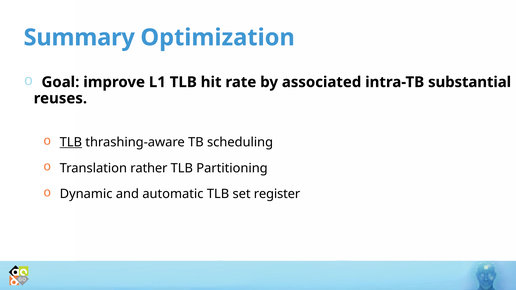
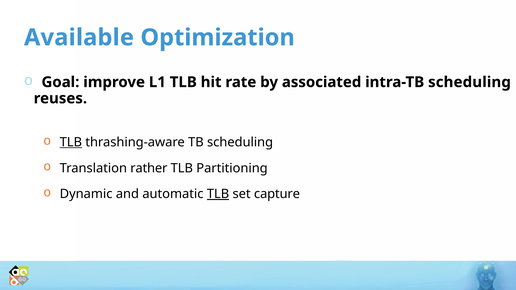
Summary: Summary -> Available (79, 38)
intra-TB substantial: substantial -> scheduling (469, 82)
TLB underline: none -> present (218, 194)
register: register -> capture (277, 194)
